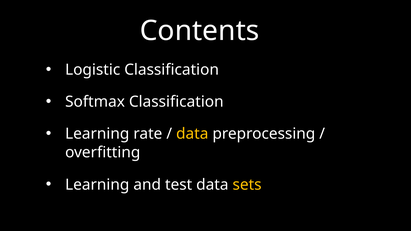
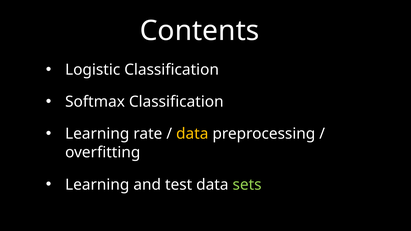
sets colour: yellow -> light green (247, 185)
